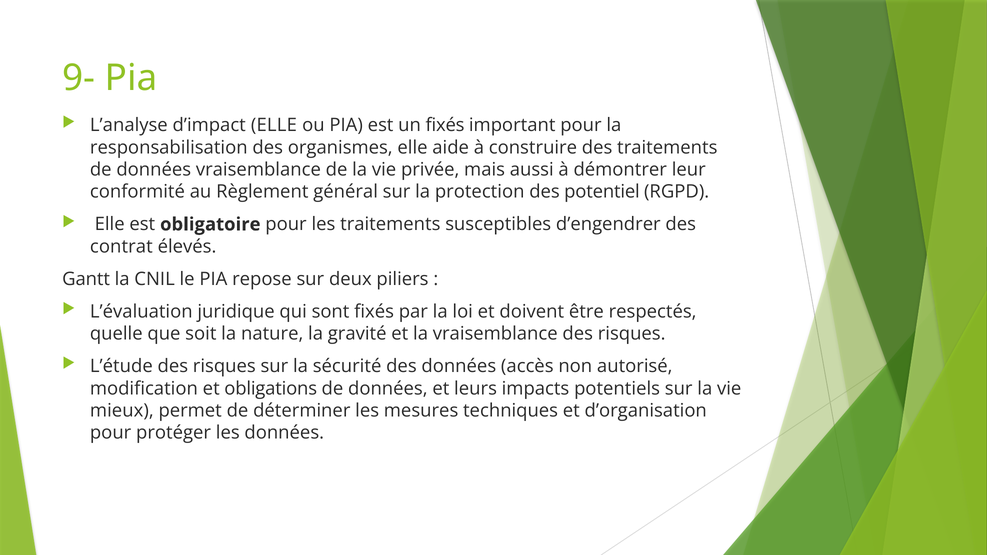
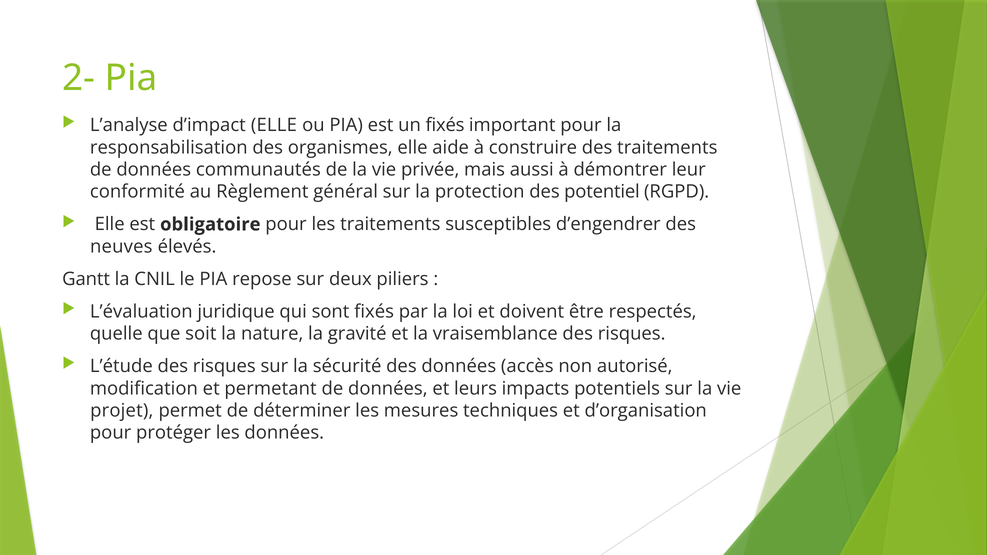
9-: 9- -> 2- (79, 78)
données vraisemblance: vraisemblance -> communautés (258, 170)
contrat: contrat -> neuves (121, 247)
obligations: obligations -> permetant (271, 389)
mieux: mieux -> projet (122, 411)
